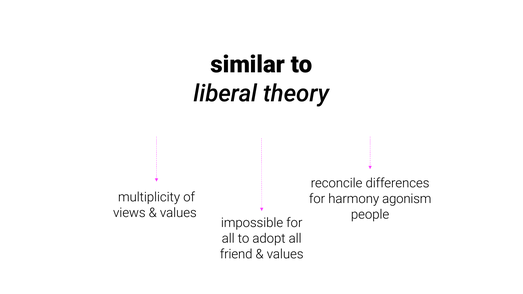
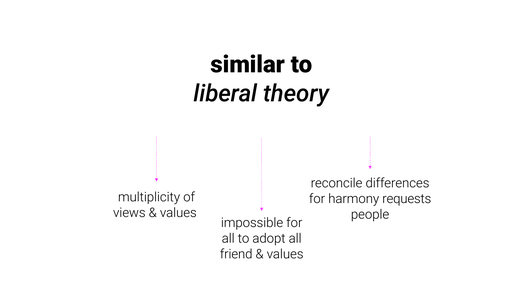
agonism: agonism -> requests (407, 199)
